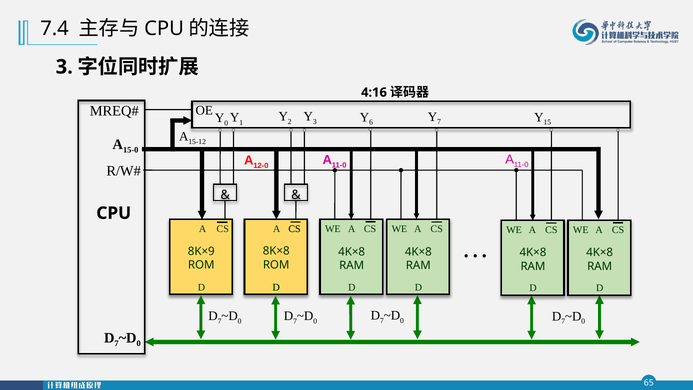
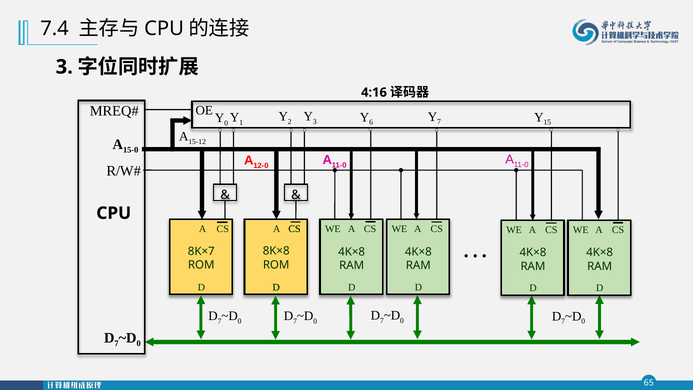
8K×9: 8K×9 -> 8K×7 (201, 251)
